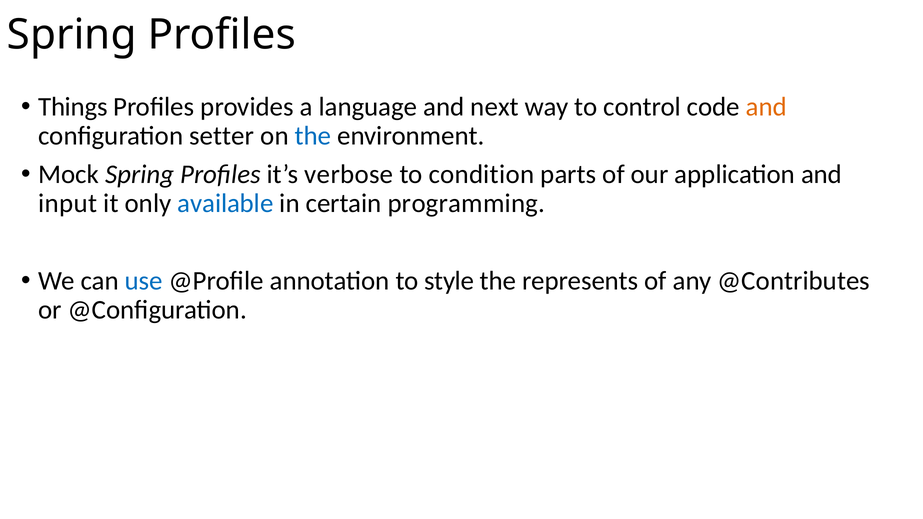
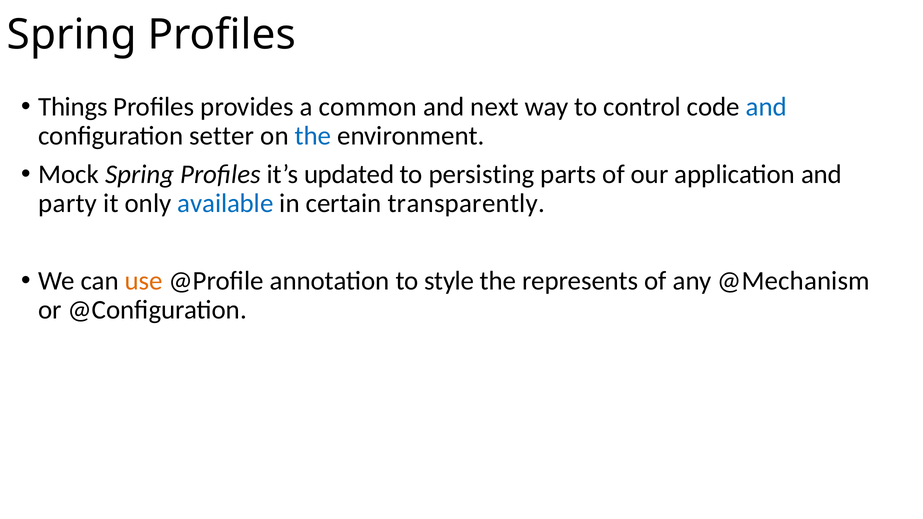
language: language -> common (368, 107)
and colour: orange -> blue (766, 107)
verbose: verbose -> updated (349, 175)
condition: condition -> persisting (482, 175)
input: input -> party (68, 204)
programming: programming -> transparently (466, 204)
use colour: blue -> orange (144, 281)
@Contributes: @Contributes -> @Mechanism (794, 281)
